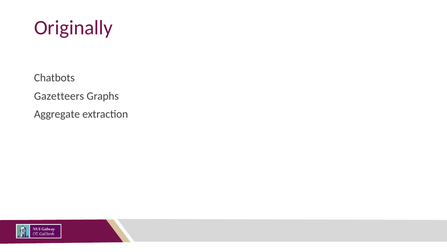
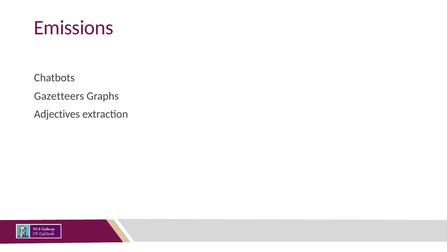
Originally: Originally -> Emissions (74, 28)
Aggregate: Aggregate -> Adjectives (57, 114)
